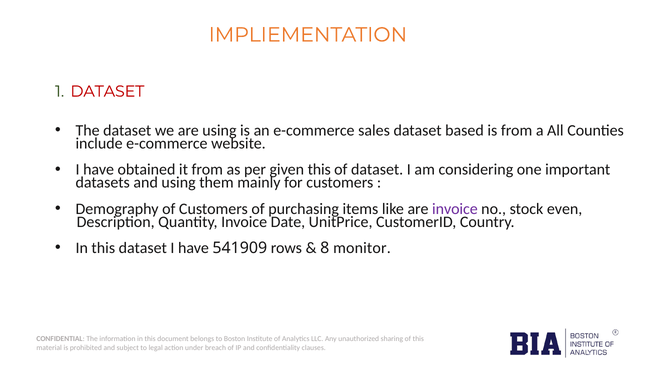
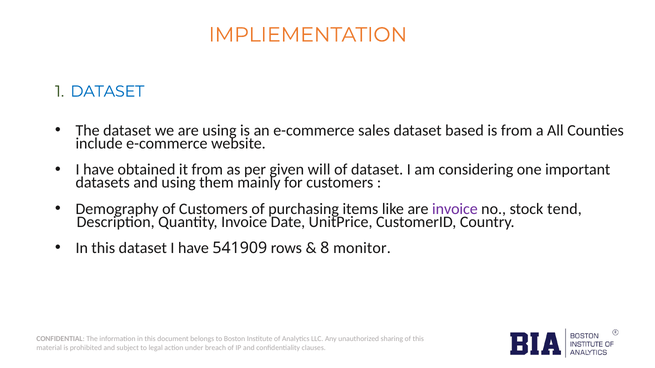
DATASET colour: red -> blue (107, 91)
given this: this -> will (319, 170)
even: even -> tend (565, 209)
